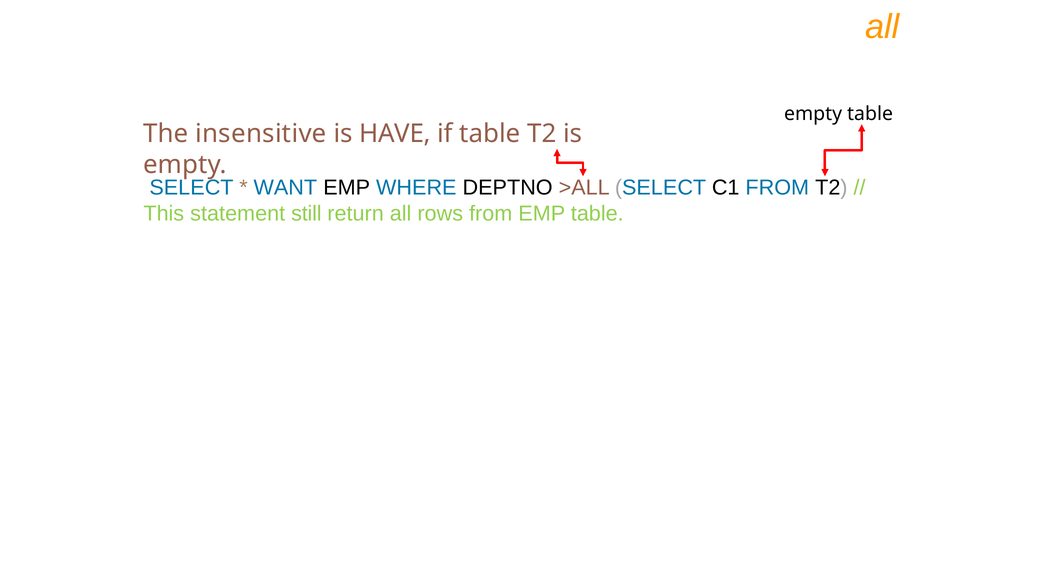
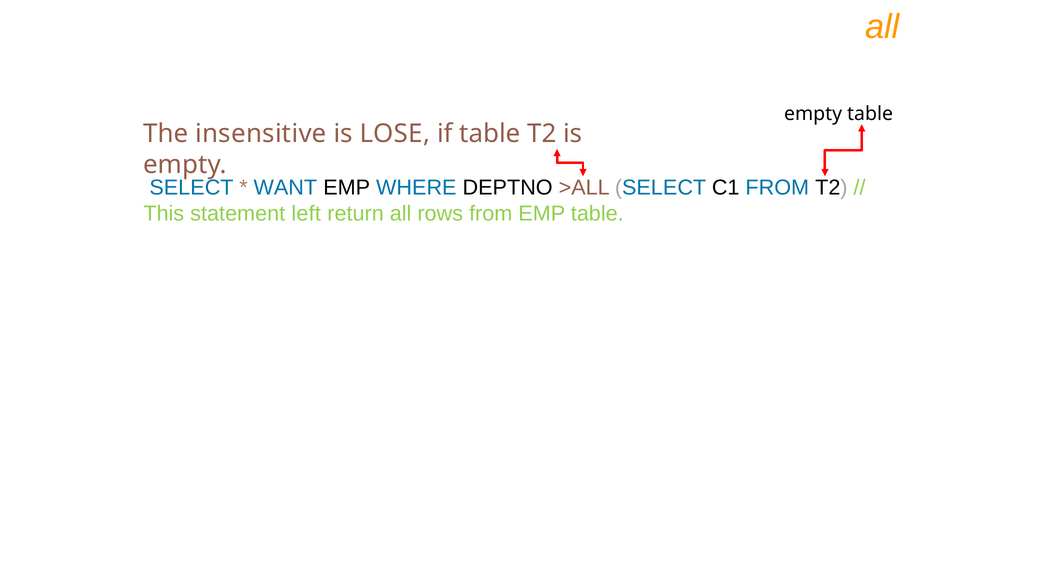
HAVE: HAVE -> LOSE (395, 134)
still: still -> left (306, 214)
